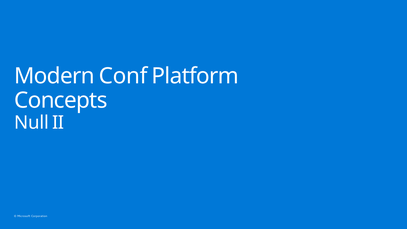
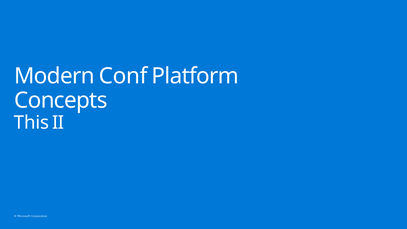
Null: Null -> This (31, 123)
